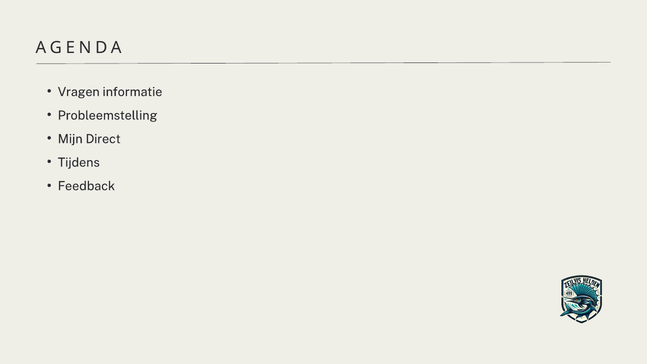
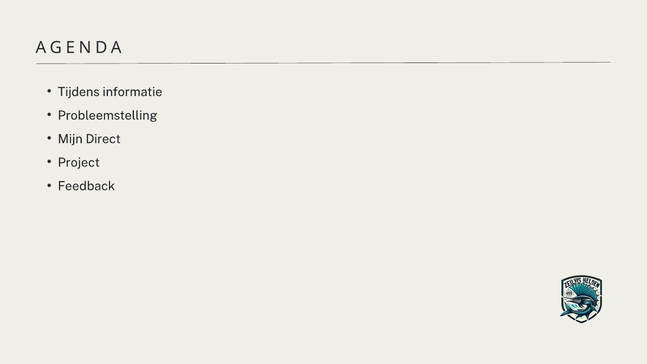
Vragen: Vragen -> Tijdens (79, 92)
Tijdens: Tijdens -> Project (79, 163)
